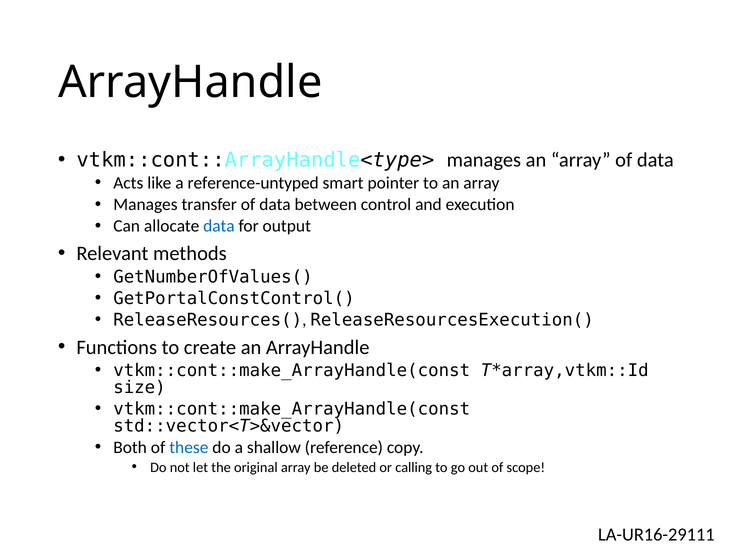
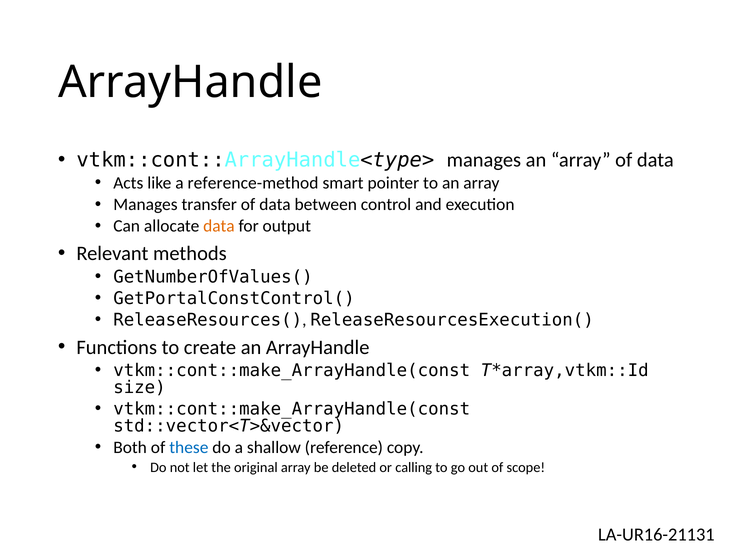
reference-untyped: reference-untyped -> reference-method (253, 183)
data colour: blue -> orange (219, 226)
LA-UR16-29111: LA-UR16-29111 -> LA-UR16-21131 (656, 535)
